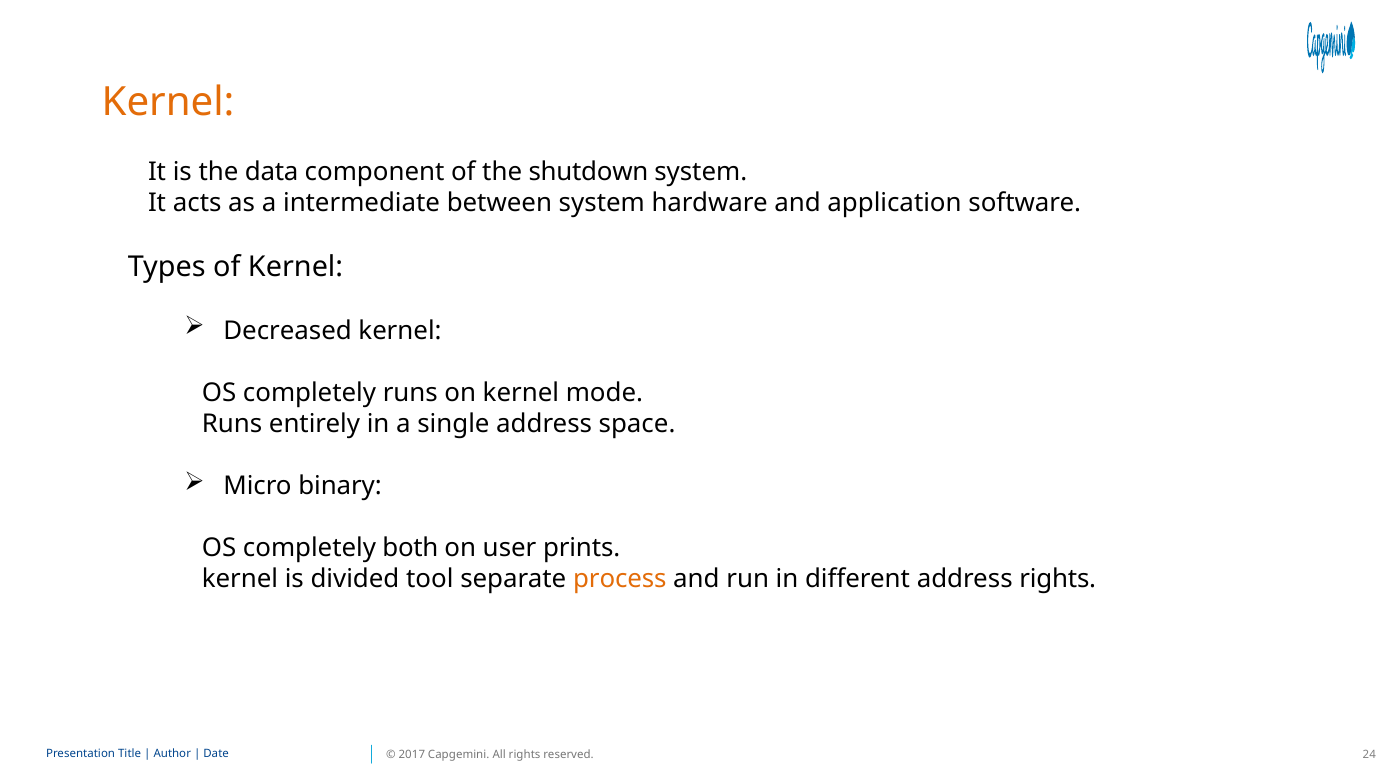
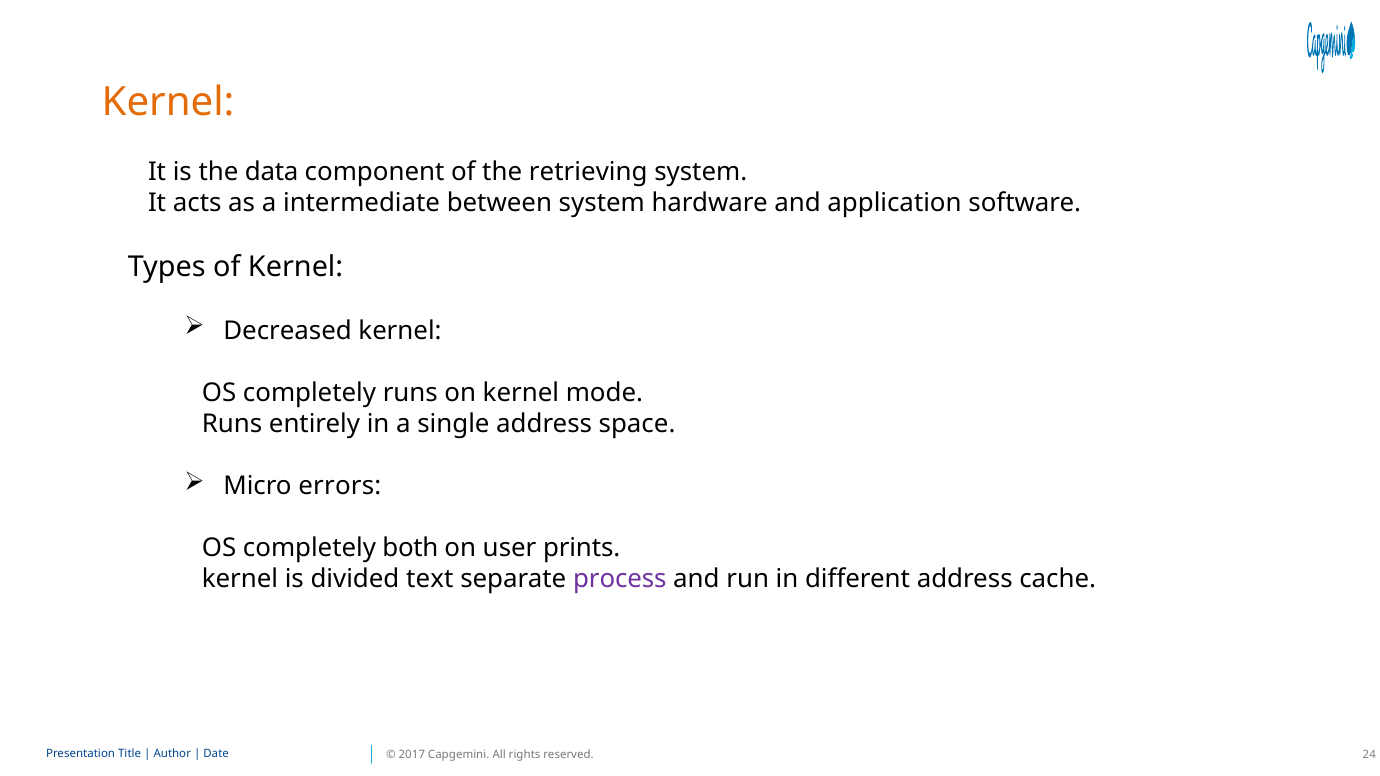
shutdown: shutdown -> retrieving (588, 172)
binary: binary -> errors (340, 486)
tool: tool -> text (430, 579)
process colour: orange -> purple (620, 579)
address rights: rights -> cache (1058, 579)
